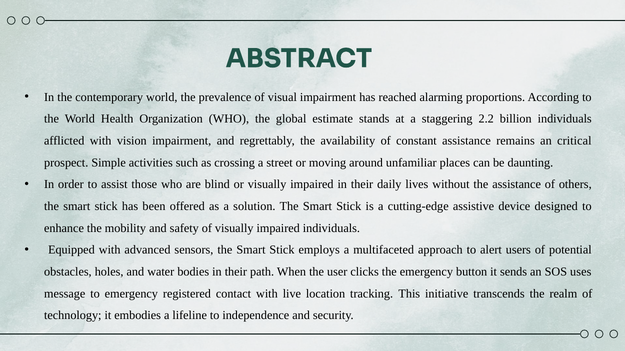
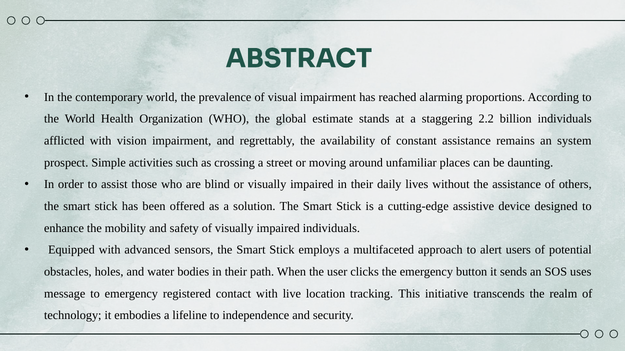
critical: critical -> system (574, 141)
